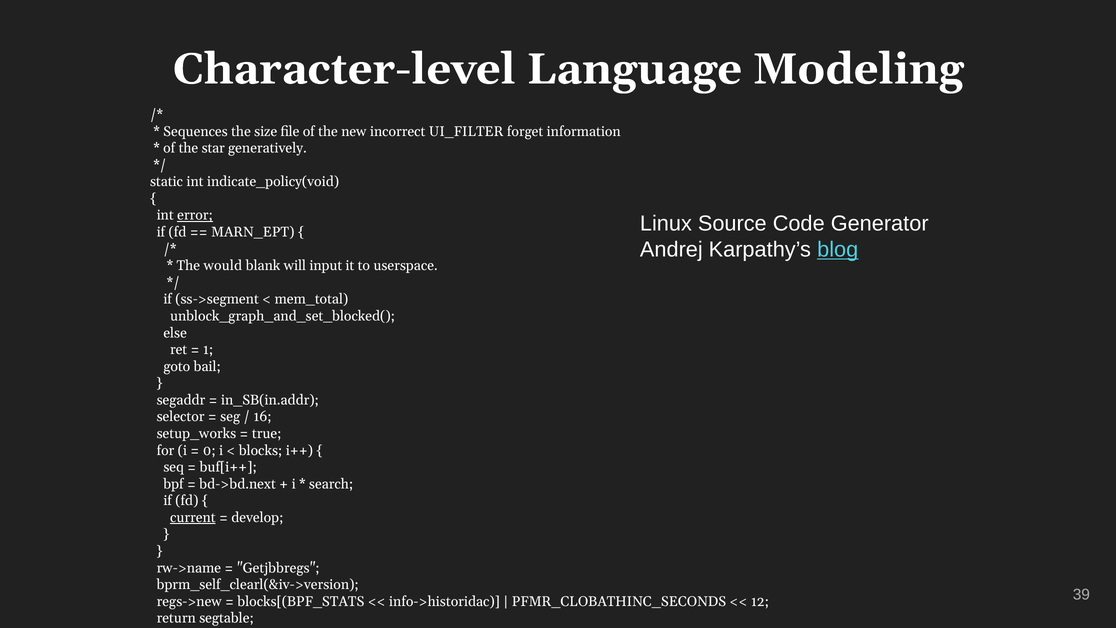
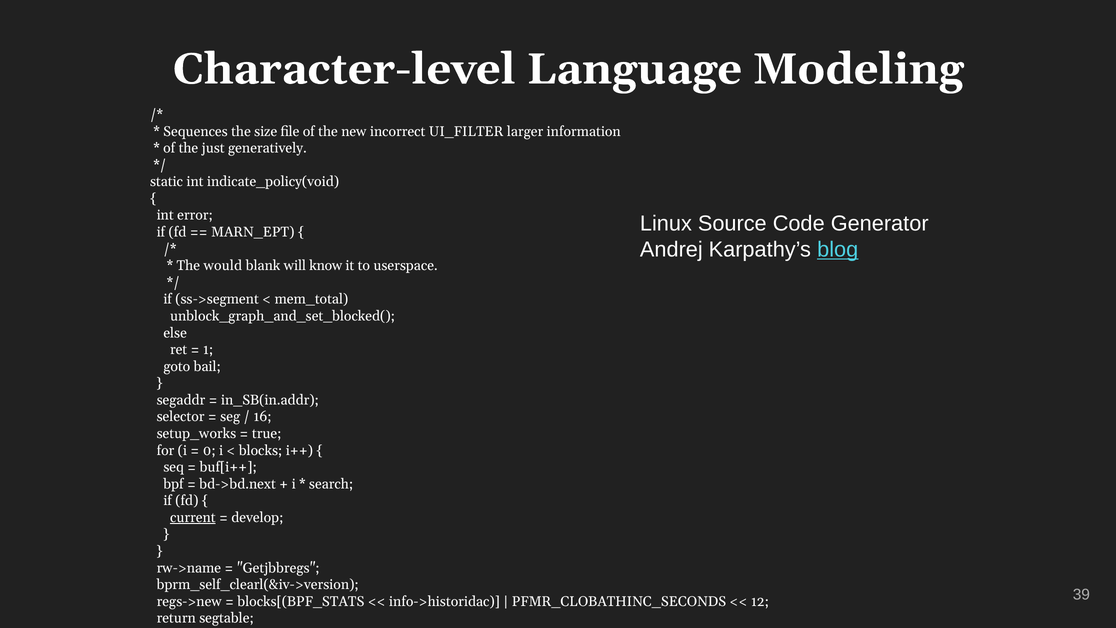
forget: forget -> larger (525, 131)
star: star -> just (213, 148)
error underline: present -> none (195, 215)
input: input -> know (326, 266)
